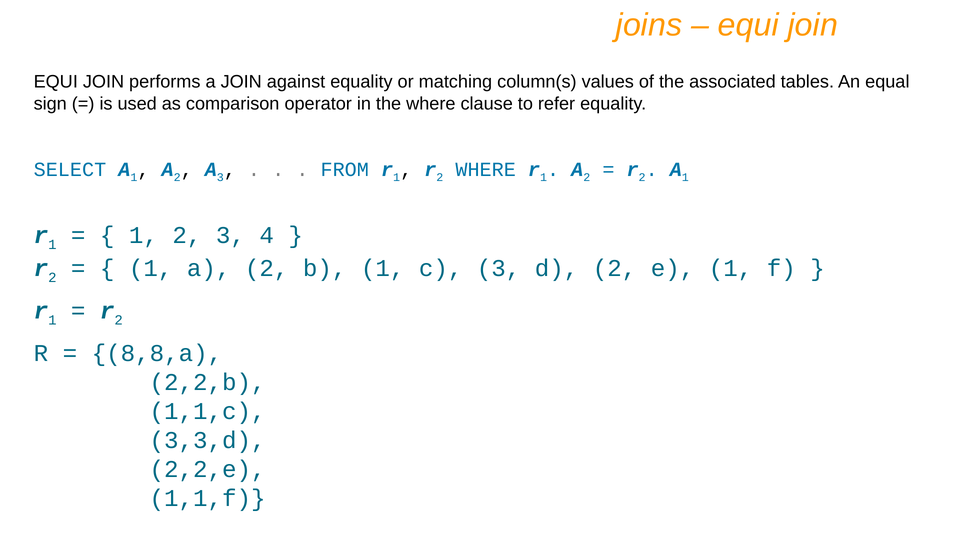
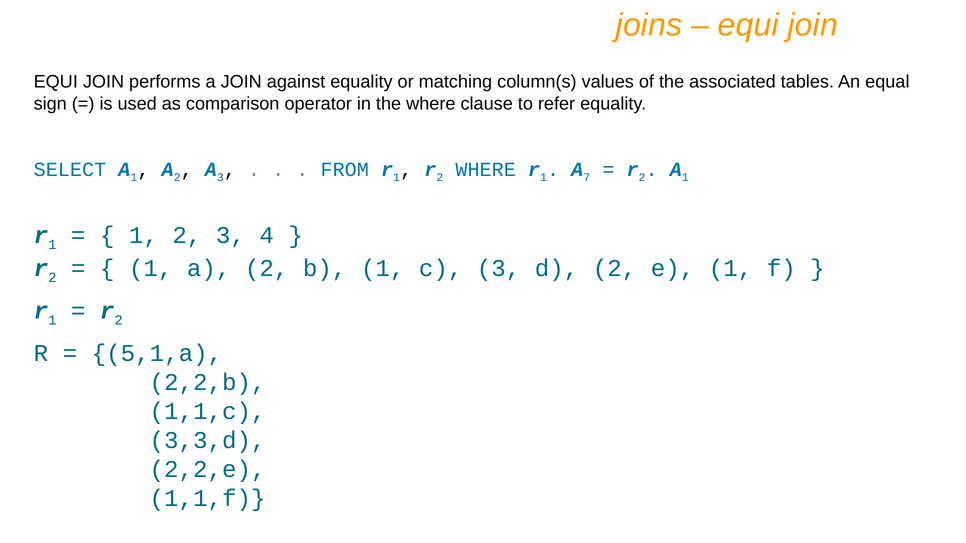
2: 2 -> 7 (587, 177)
8,8,a: 8,8,a -> 5,1,a (157, 354)
